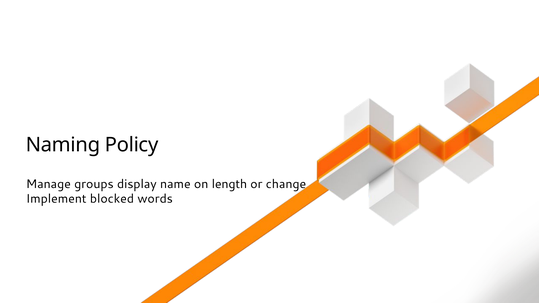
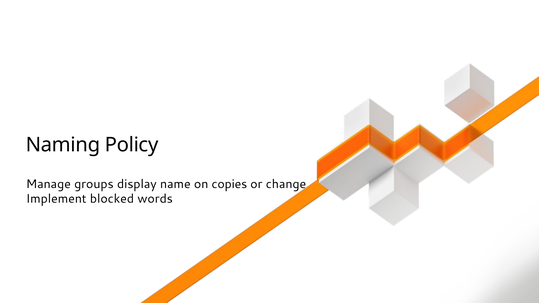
length: length -> copies (229, 184)
